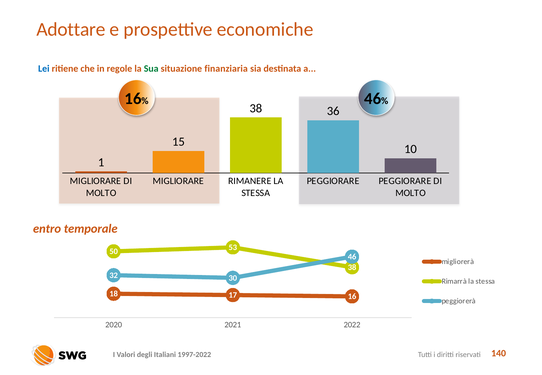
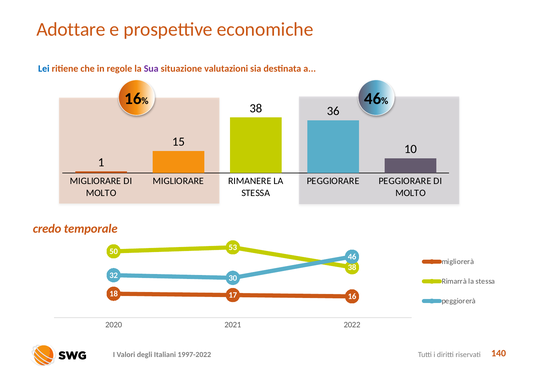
Sua colour: green -> purple (151, 69)
finanziaria: finanziaria -> valutazioni (226, 69)
entro: entro -> credo (47, 229)
